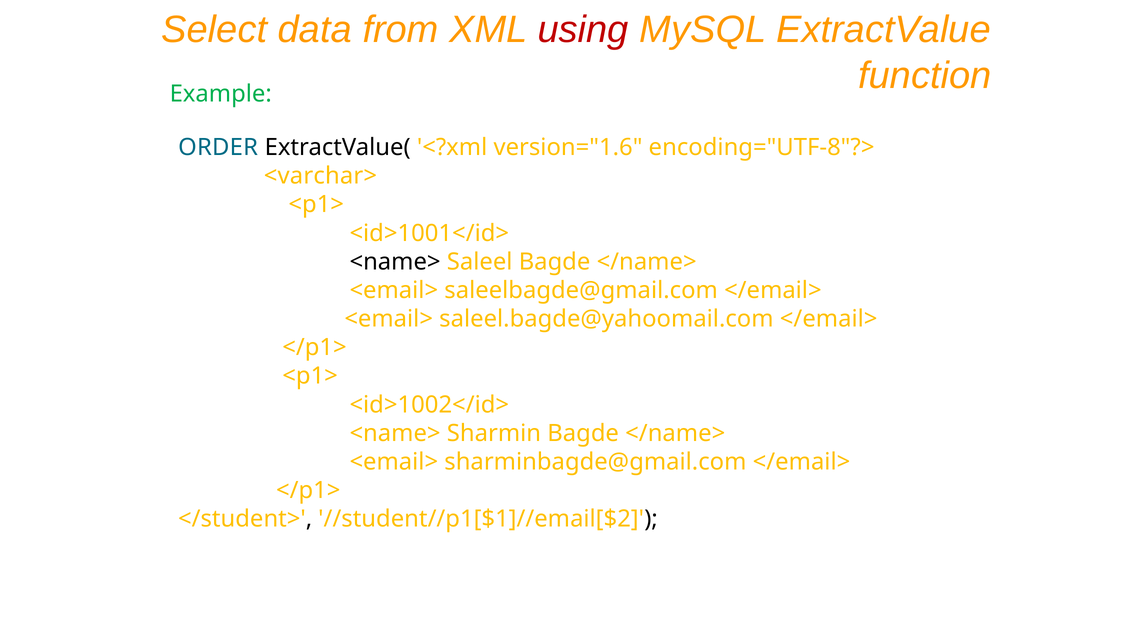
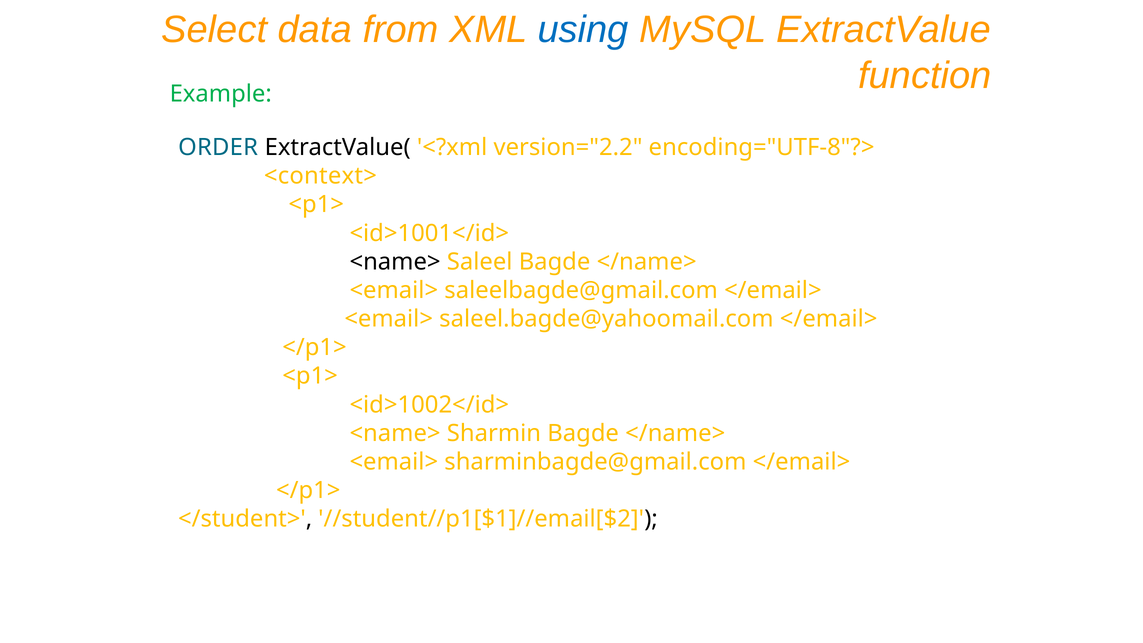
using colour: red -> blue (583, 30)
version="1.6: version="1.6 -> version="2.2 (568, 147)
<varchar>: <varchar> -> <context> (320, 176)
